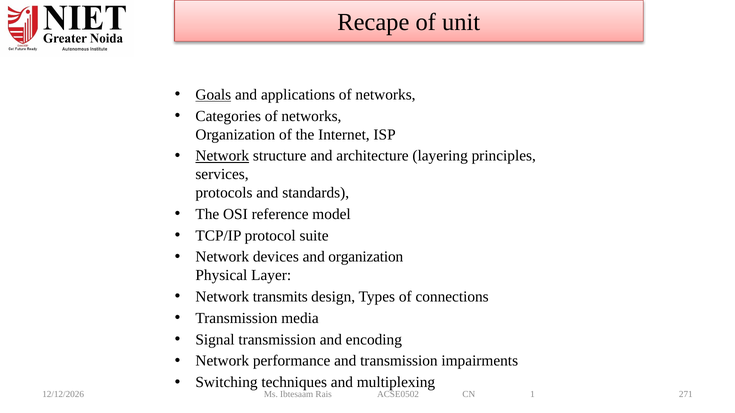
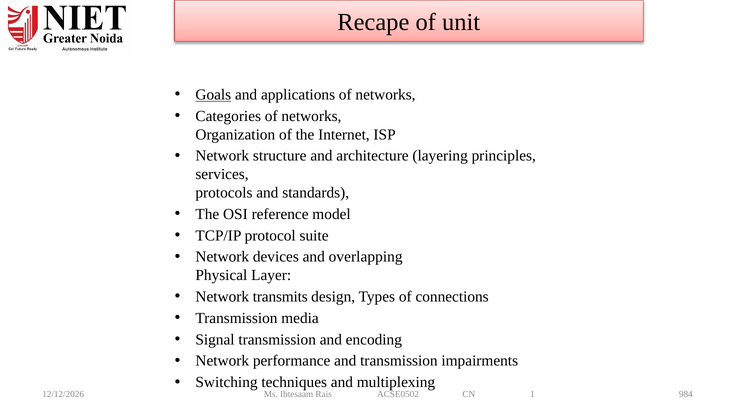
Network underline: present -> none (222, 156)
and organization: organization -> overlapping (366, 257)
271: 271 -> 984 (686, 395)
